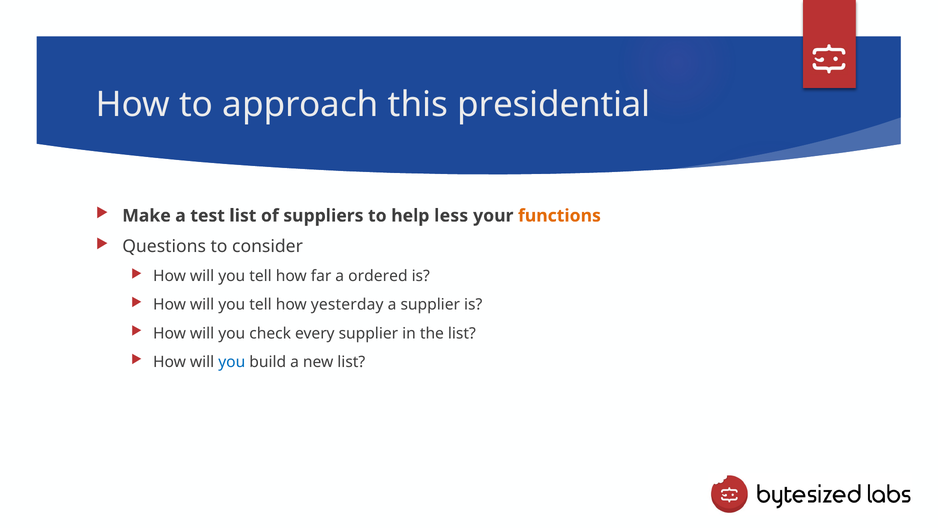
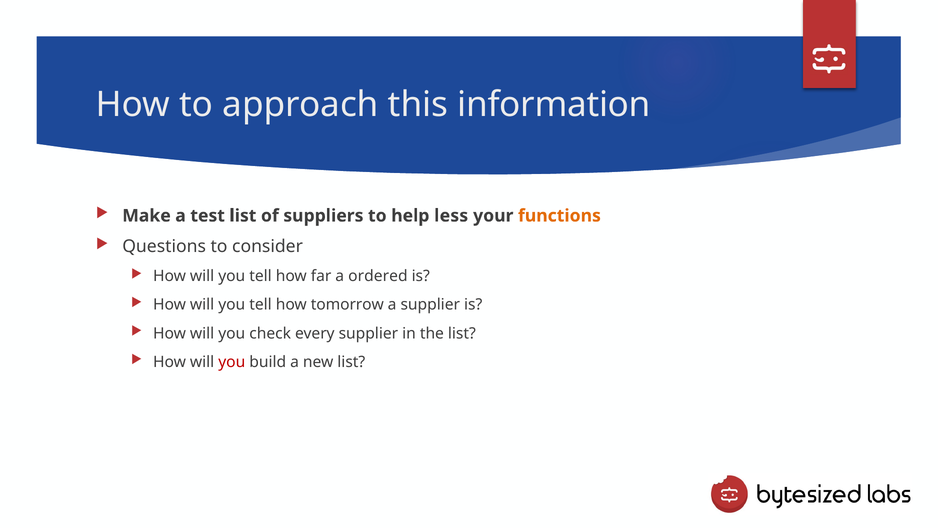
presidential: presidential -> information (554, 105)
yesterday: yesterday -> tomorrow (347, 305)
you colour: blue -> red (232, 362)
